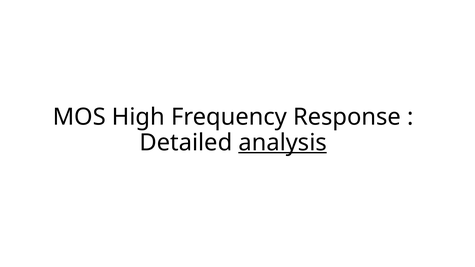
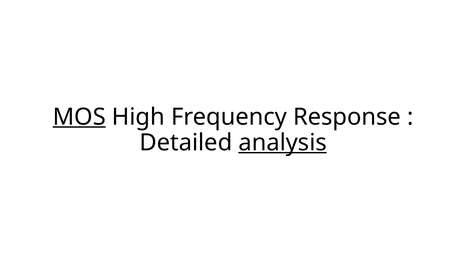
MOS underline: none -> present (79, 117)
